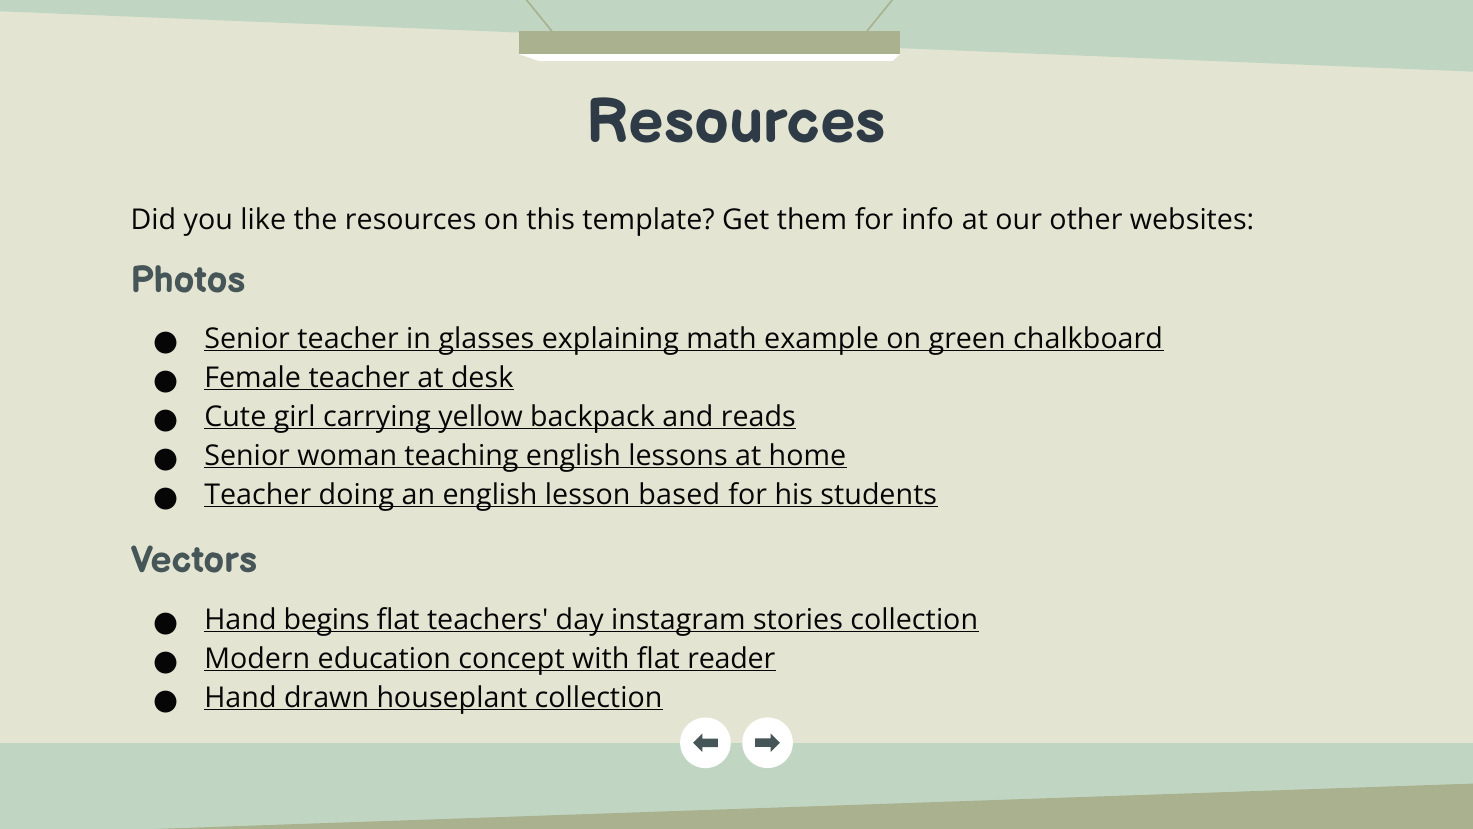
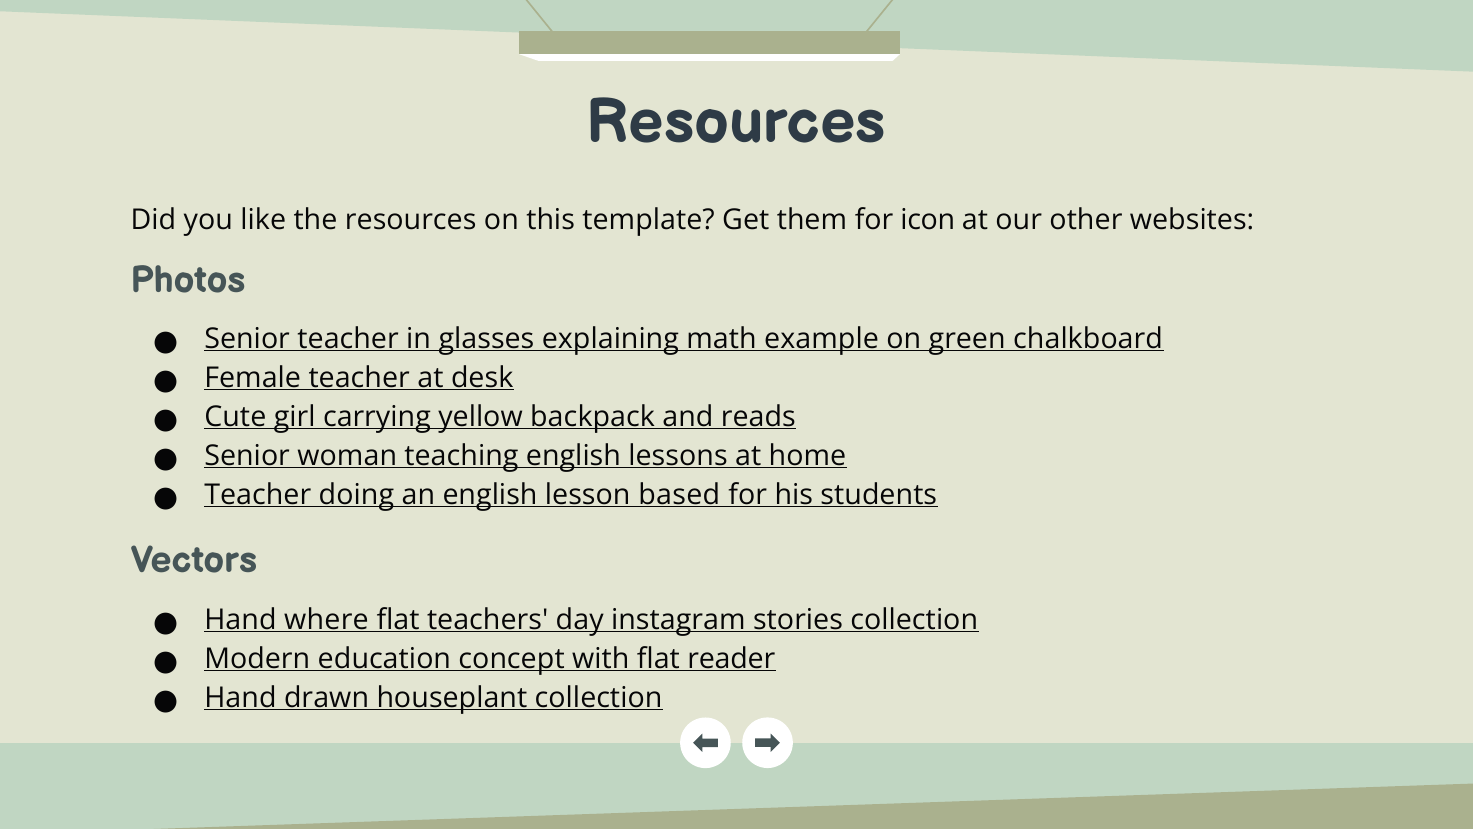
info: info -> icon (928, 220)
begins: begins -> where (326, 619)
